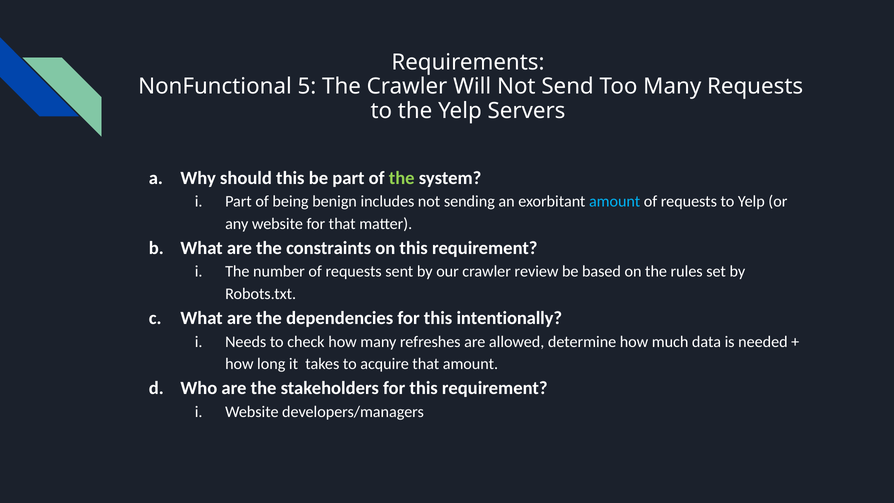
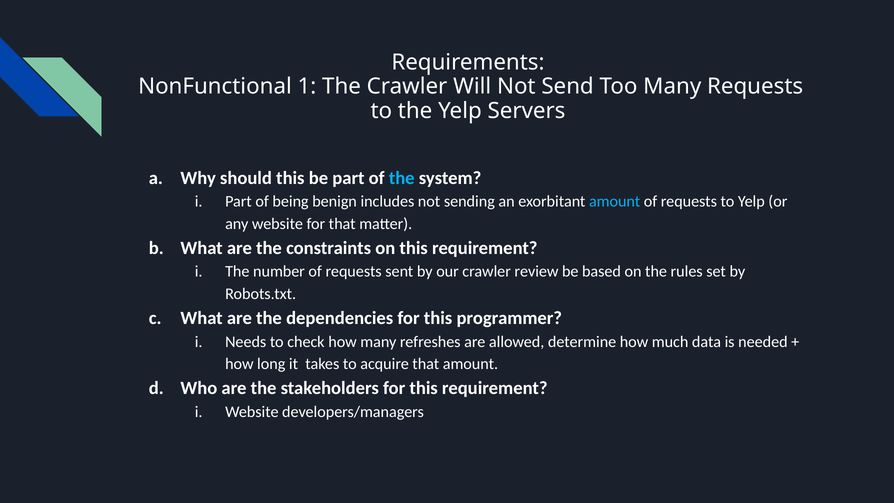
5: 5 -> 1 (307, 87)
the colour: light green -> light blue (402, 178)
intentionally: intentionally -> programmer (509, 318)
